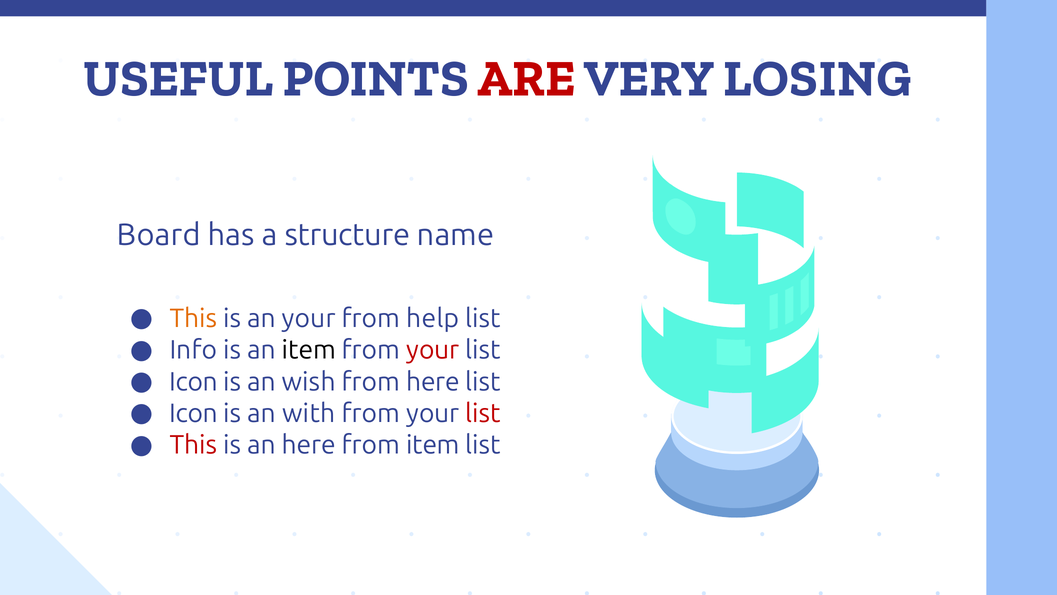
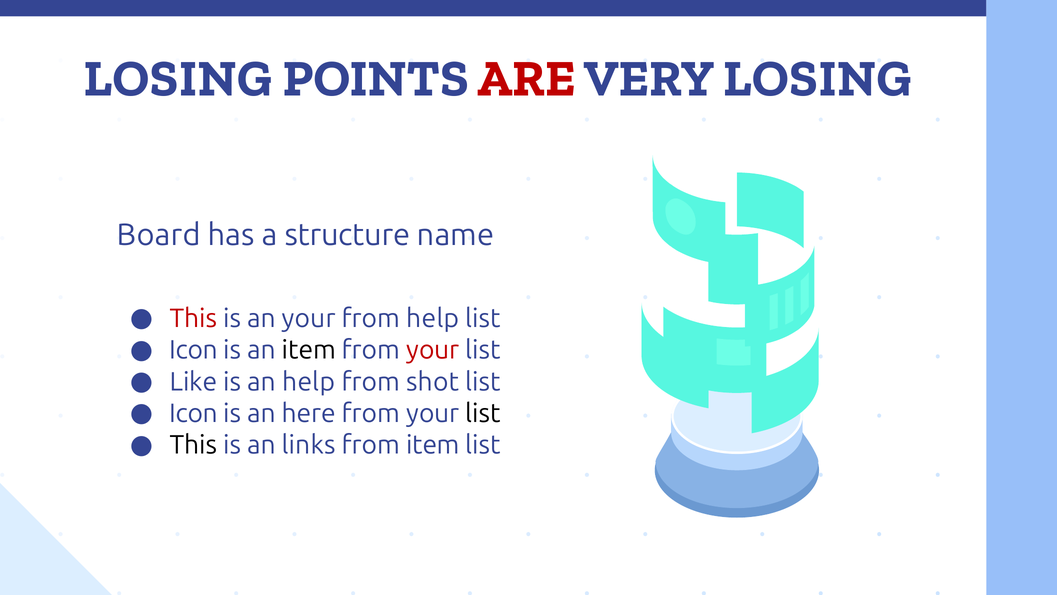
USEFUL: USEFUL -> LOSING (178, 79)
This colour: orange -> red (193, 318)
Info: Info -> Icon (194, 350)
Icon: Icon -> Like (193, 382)
an wish: wish -> help (309, 382)
from here: here -> shot (433, 382)
with: with -> here (309, 413)
list colour: red -> black (483, 413)
This colour: red -> black (193, 445)
an here: here -> links (309, 445)
